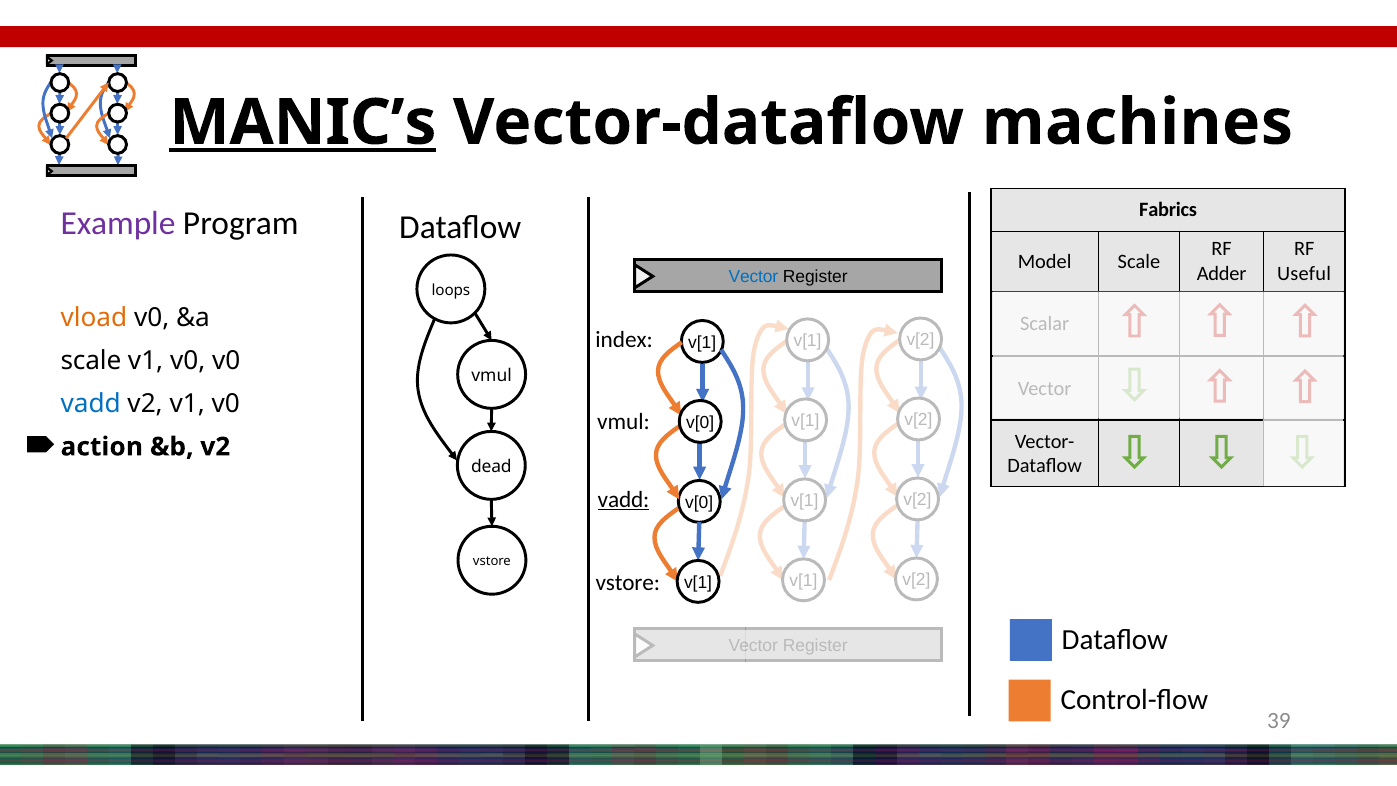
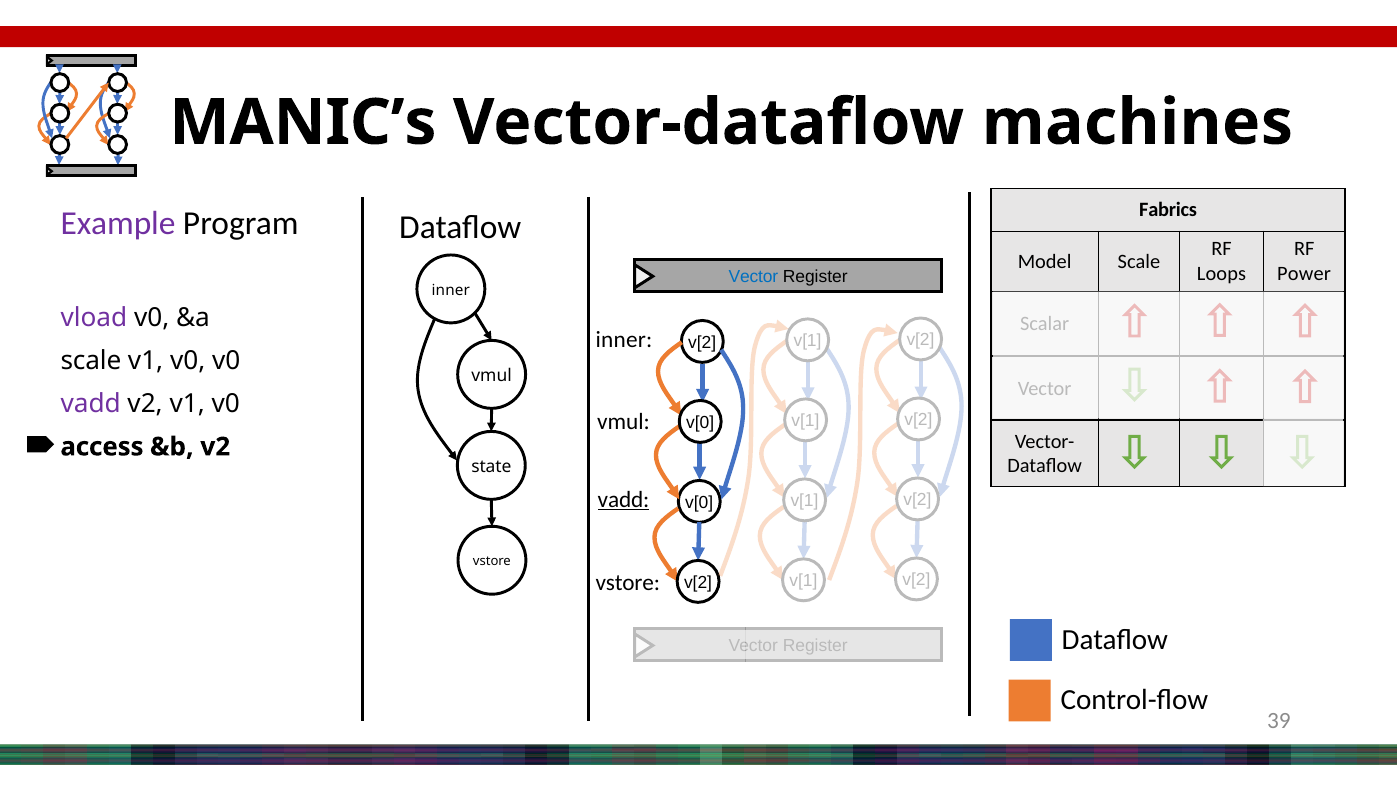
MANIC’s underline: present -> none (303, 123)
Adder: Adder -> Loops (1221, 274)
Useful: Useful -> Power (1304, 274)
loops: loops -> inner (451, 290)
vload colour: orange -> purple (94, 318)
index: index -> inner (624, 340)
v[1: v[1 -> v[2 (702, 343)
vadd colour: blue -> purple (91, 404)
action: action -> access (102, 447)
dead: dead -> state (491, 466)
v[1: v[1 -> v[2 (698, 582)
